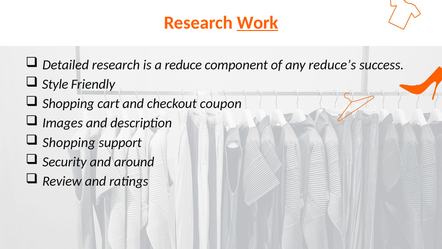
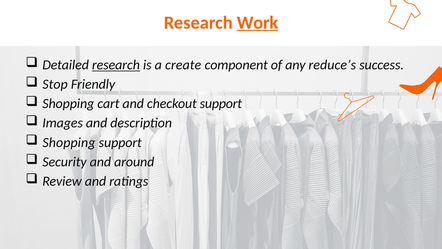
research underline: none -> present (116, 65)
reduce: reduce -> create (183, 65)
Style: Style -> Stop (55, 84)
checkout coupon: coupon -> support (221, 104)
